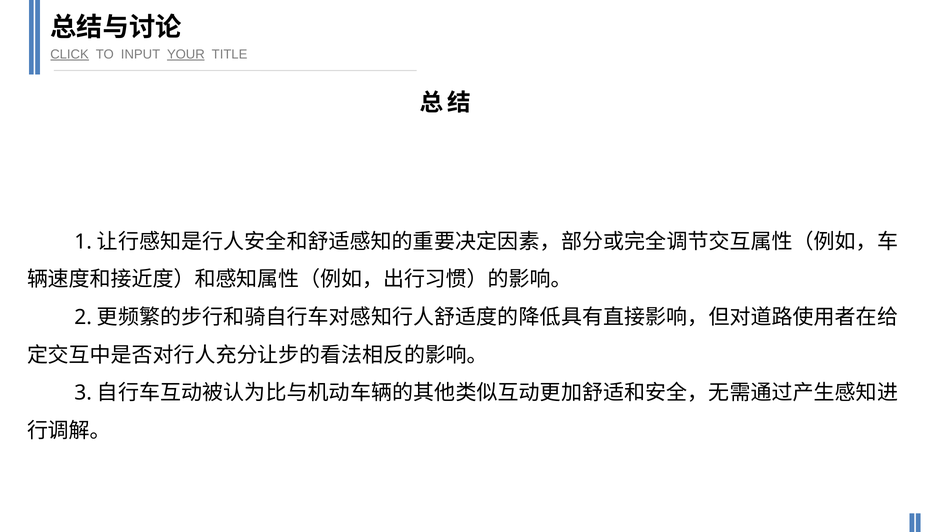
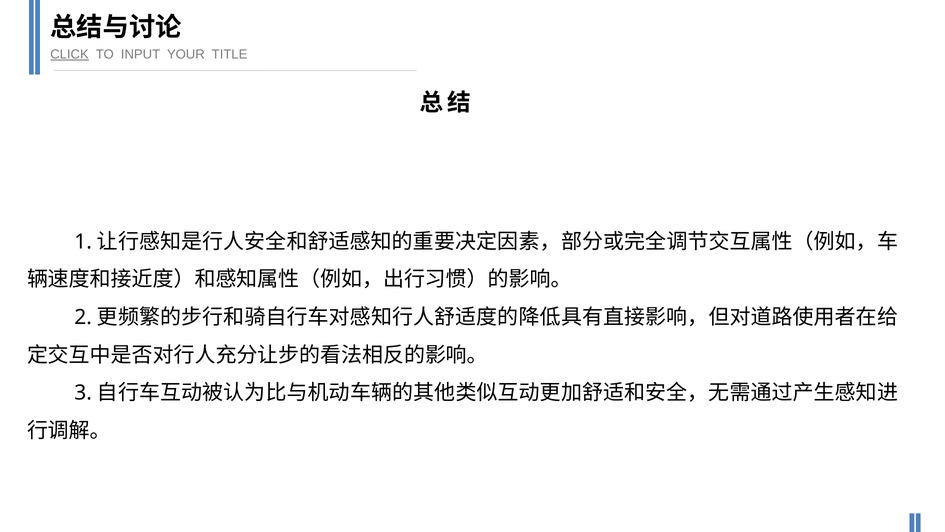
YOUR underline: present -> none (186, 54)
